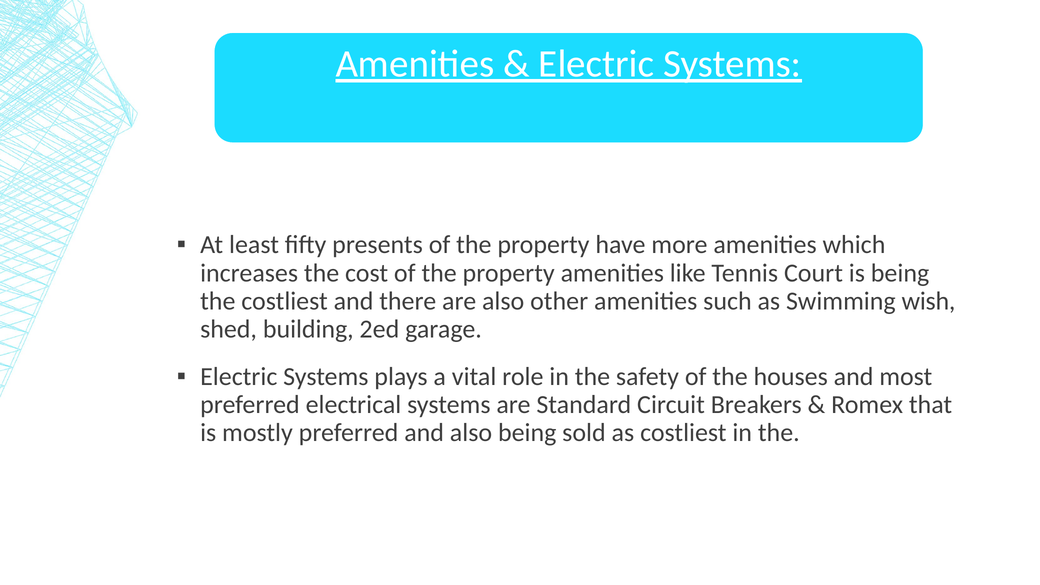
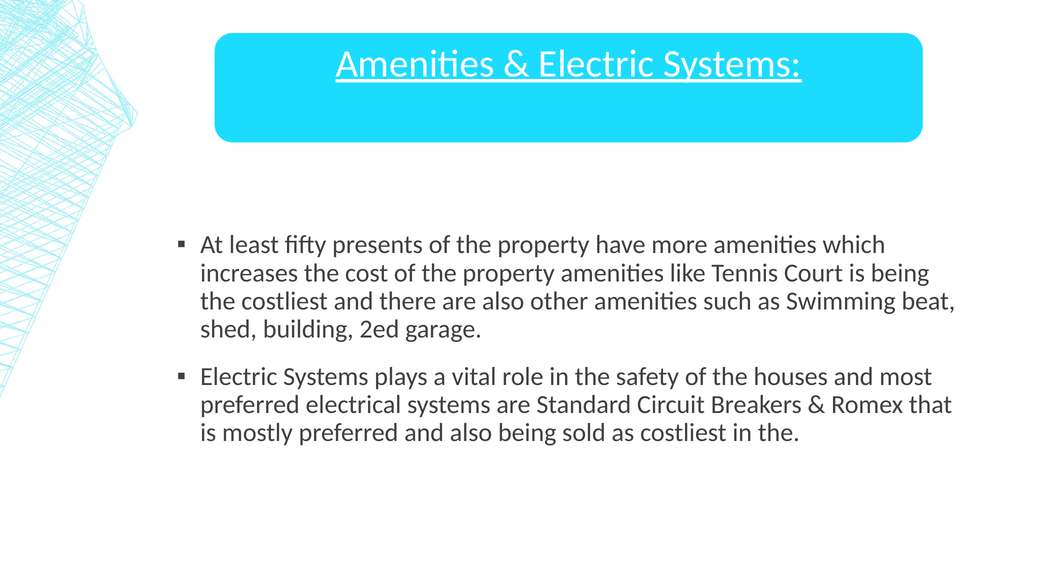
wish: wish -> beat (928, 301)
